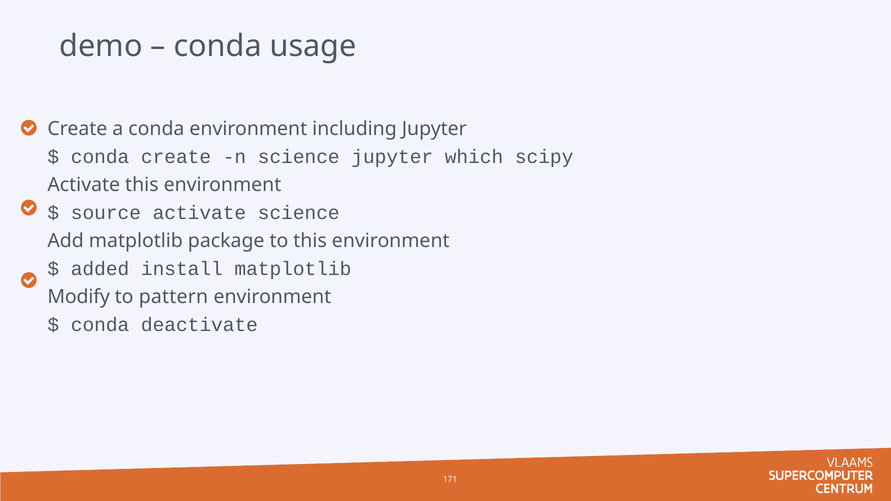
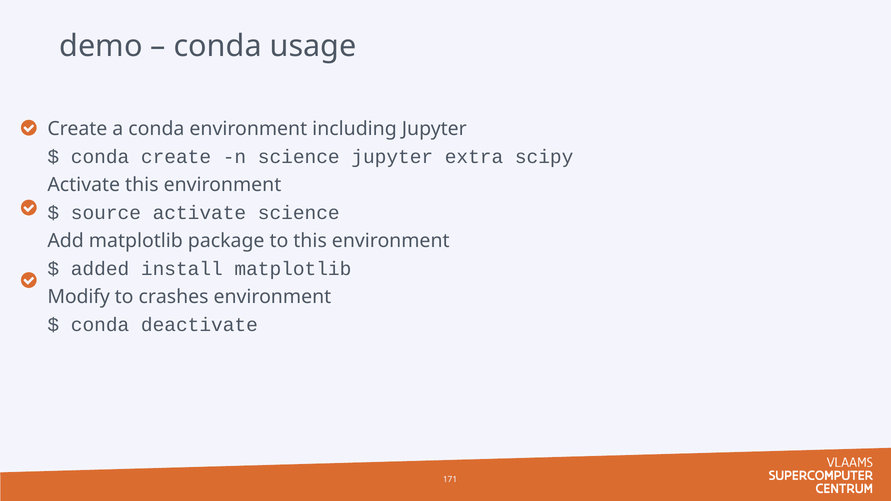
which: which -> extra (474, 157)
pattern: pattern -> crashes (174, 297)
